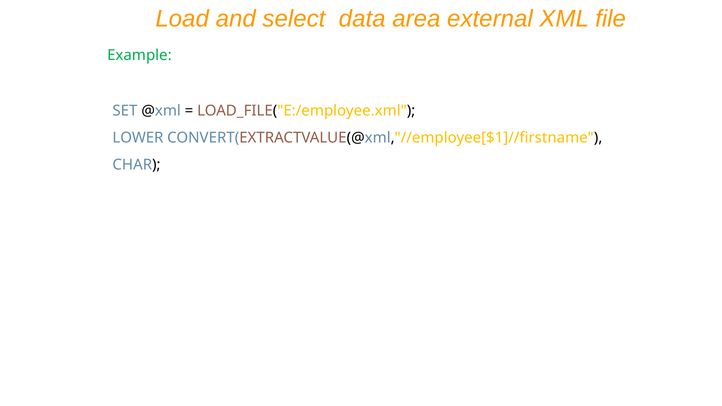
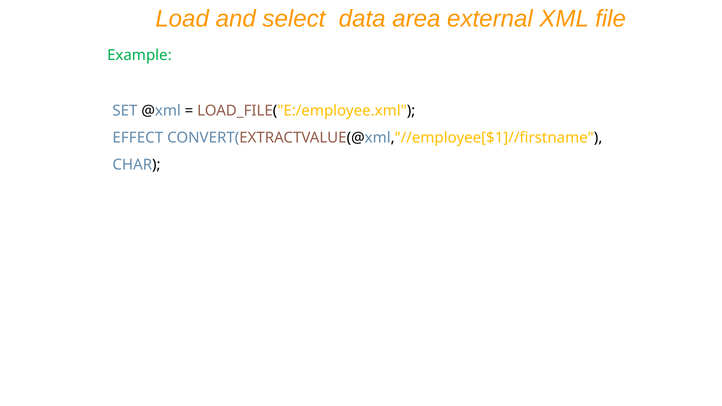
LOWER: LOWER -> EFFECT (138, 138)
